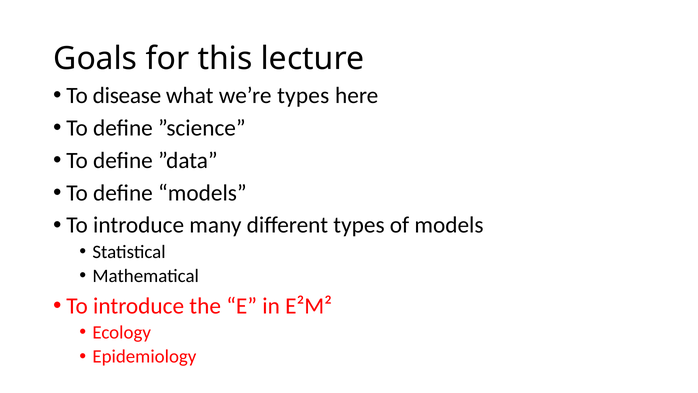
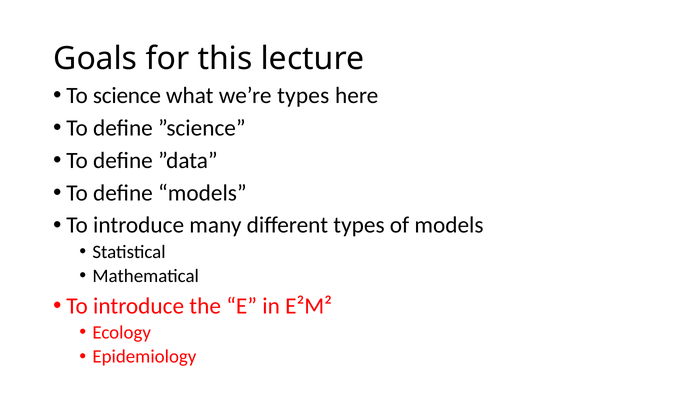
disease: disease -> science (127, 95)
